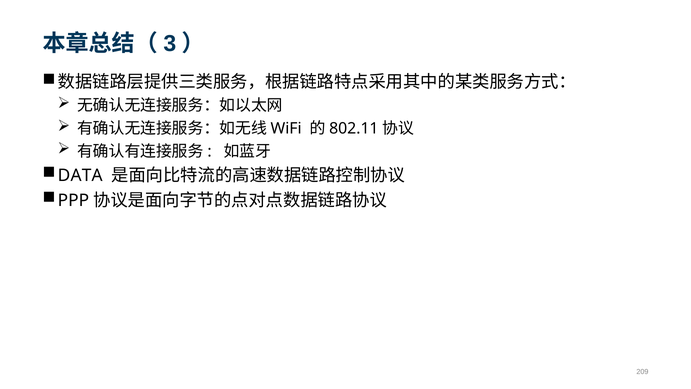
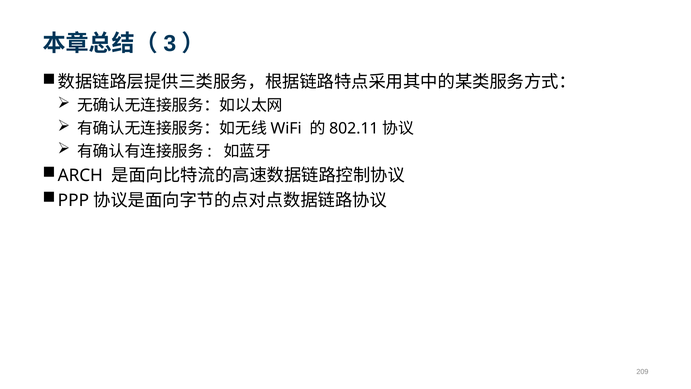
DATA: DATA -> ARCH (80, 175)
